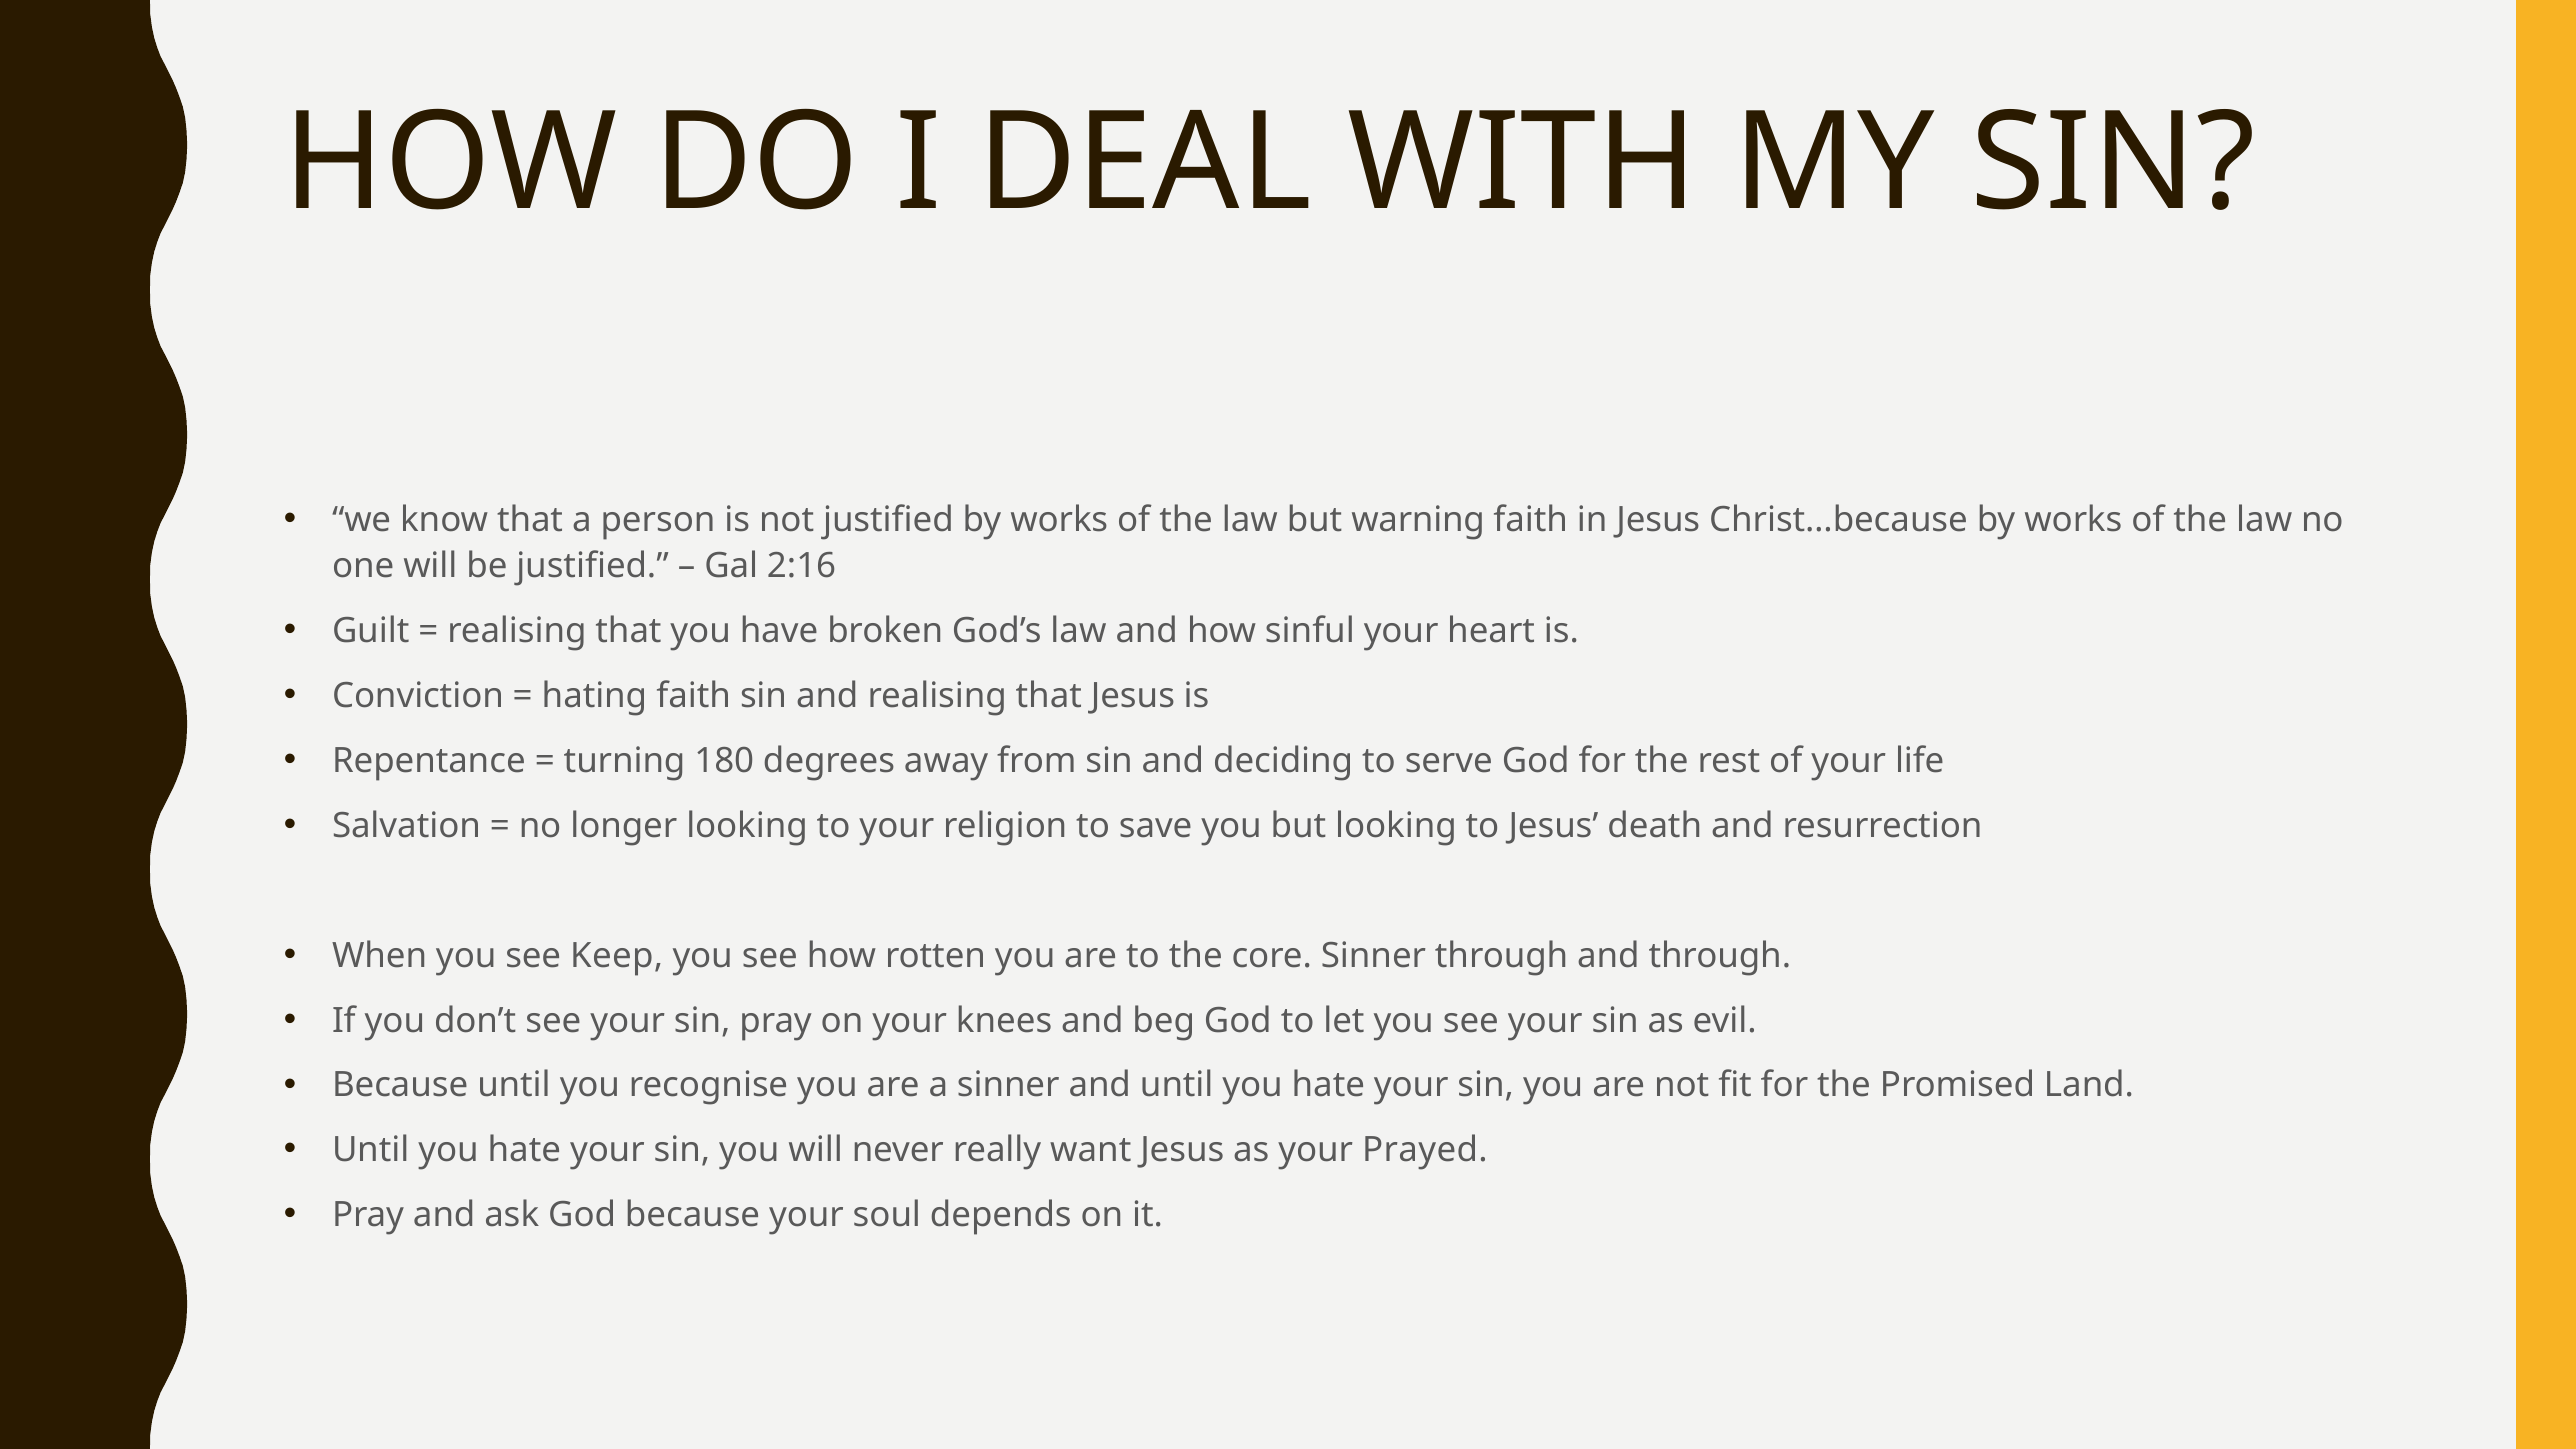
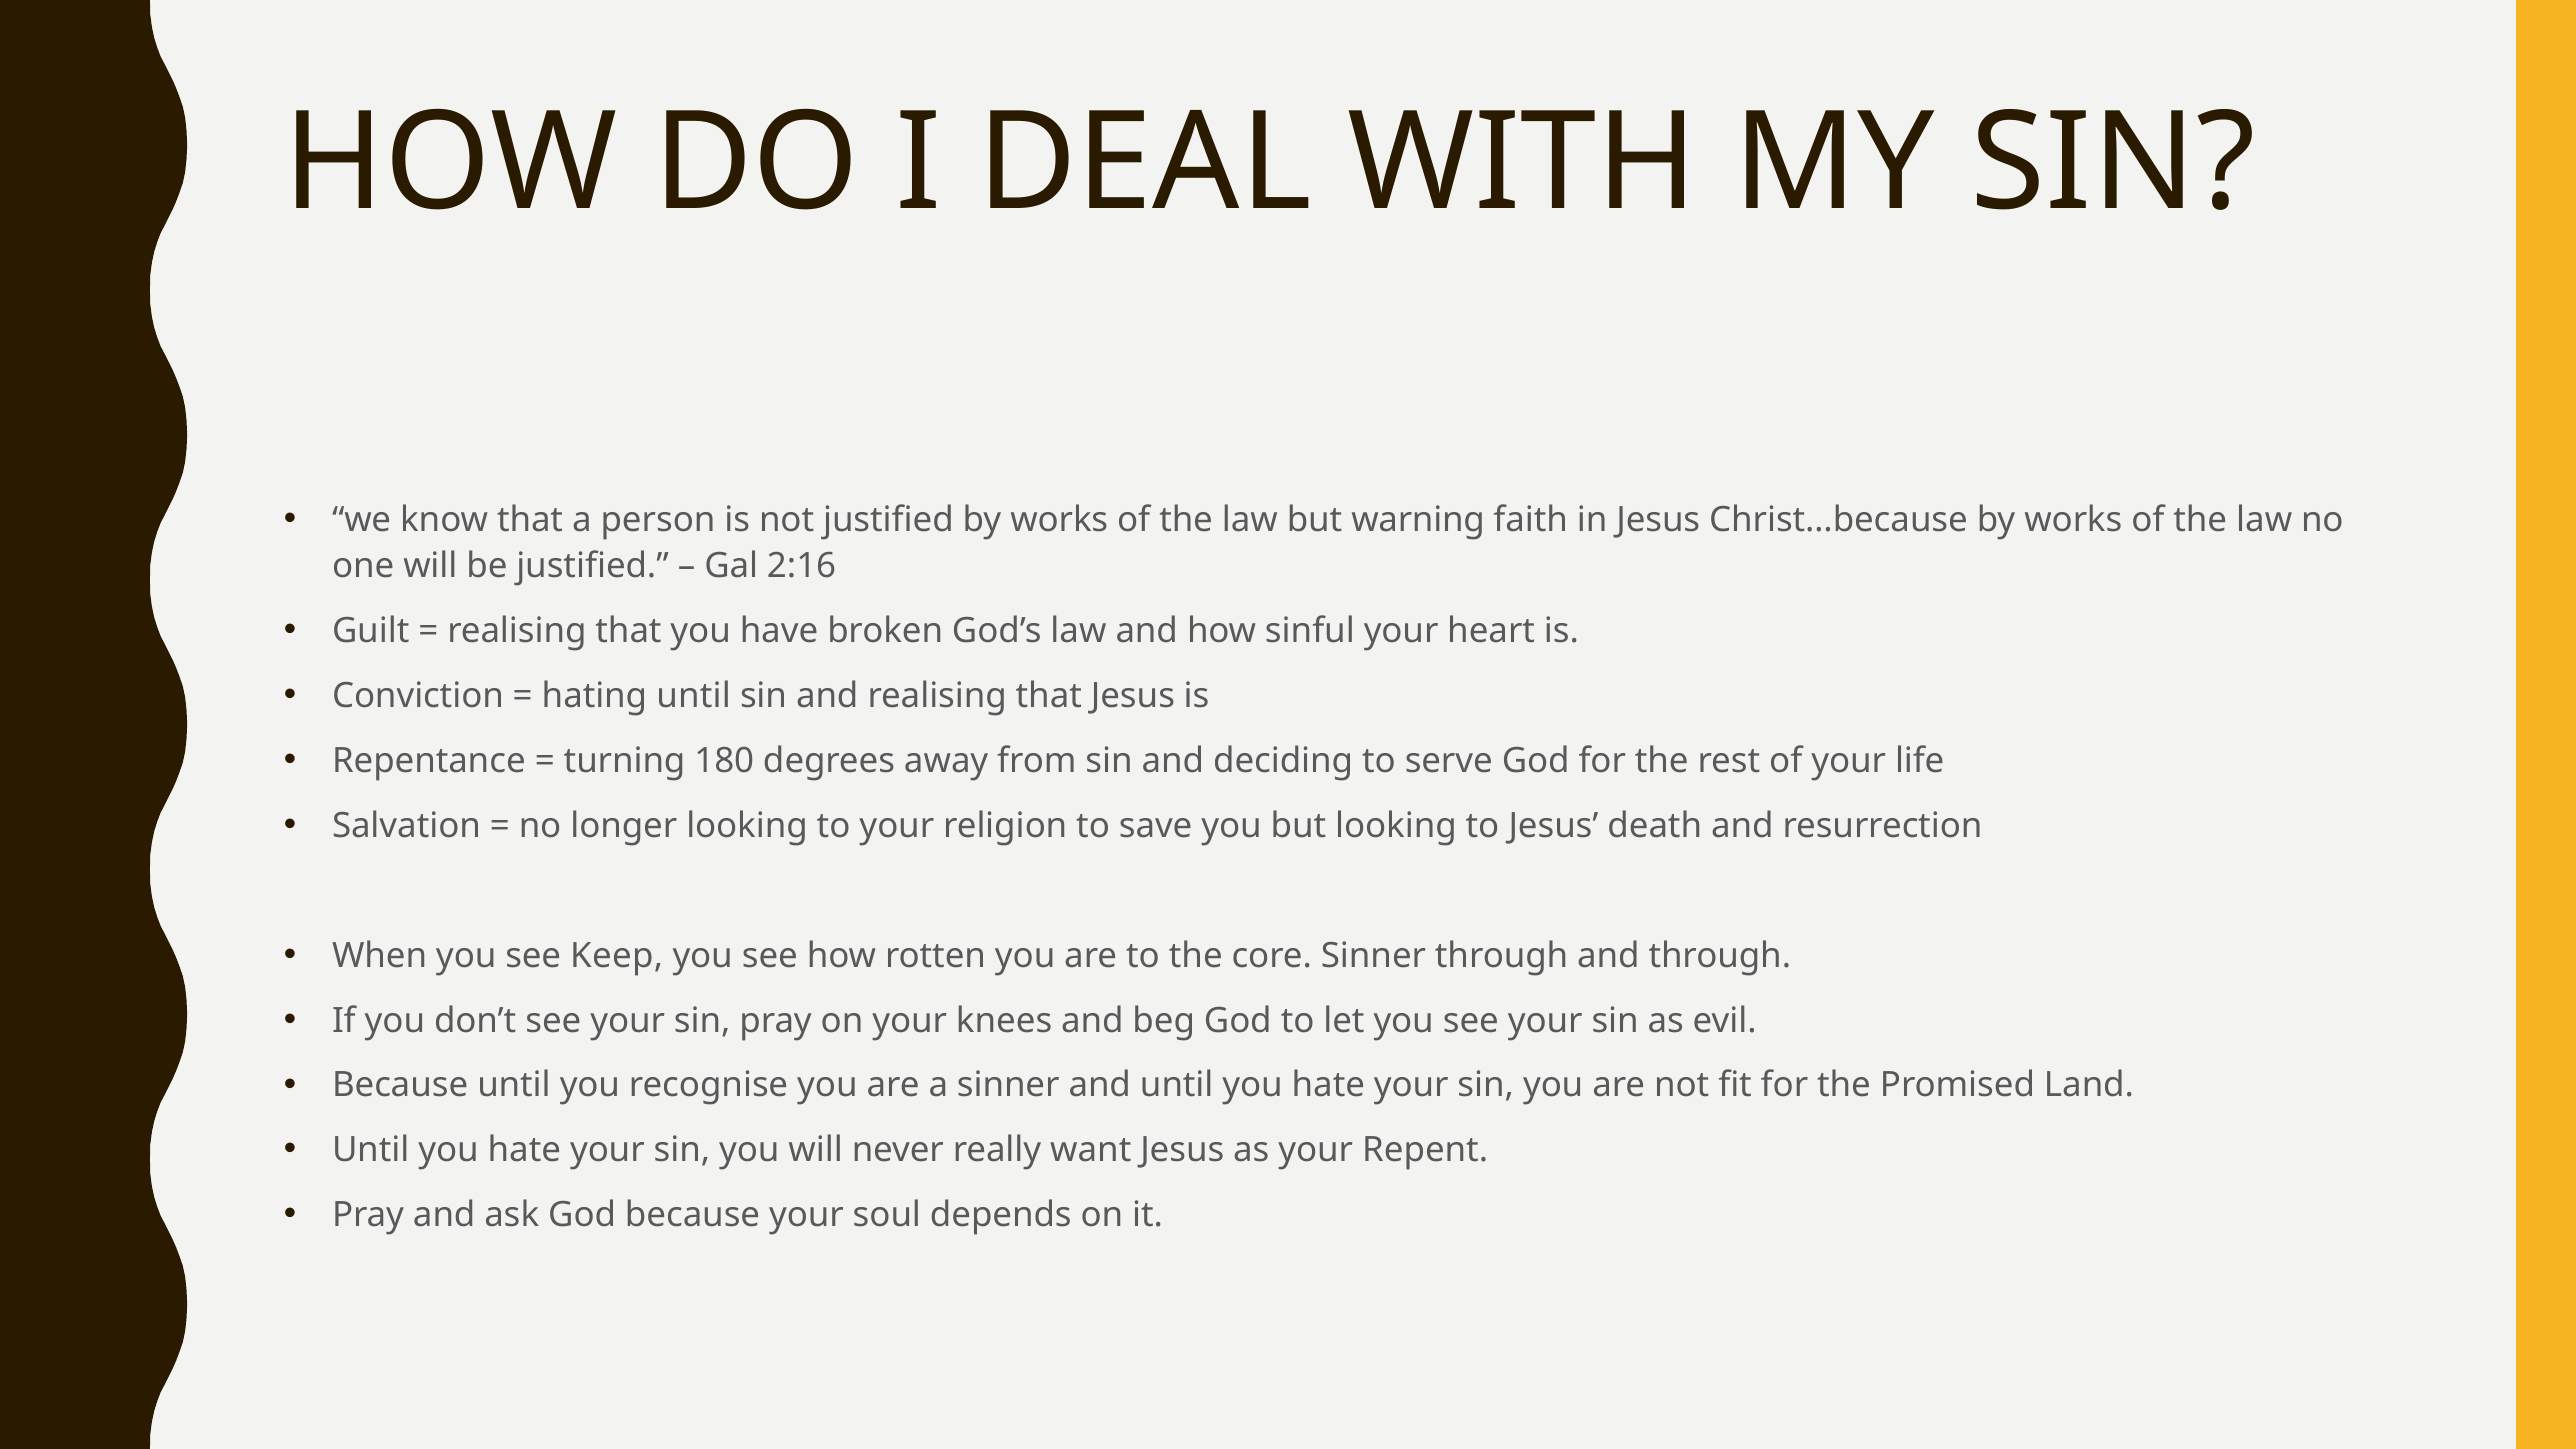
hating faith: faith -> until (694, 696)
Prayed: Prayed -> Repent (1425, 1150)
